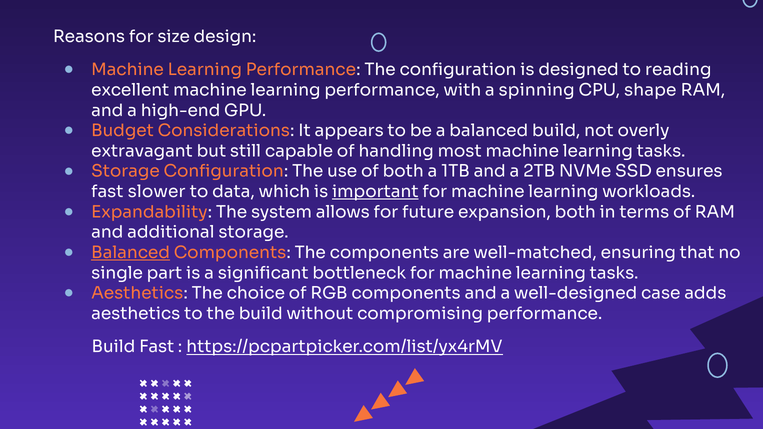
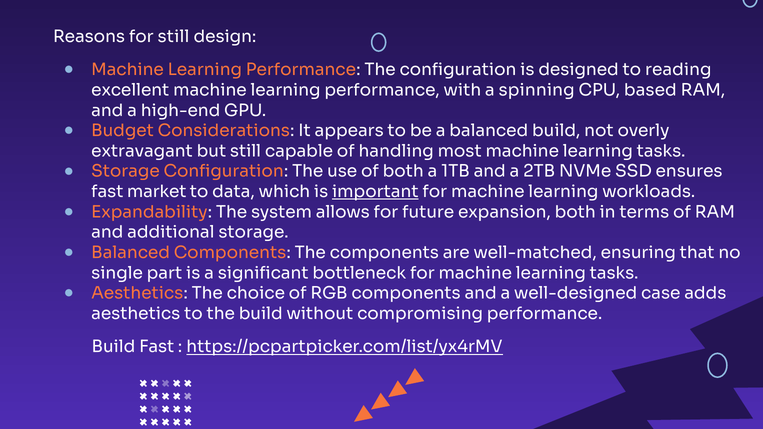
for size: size -> still (174, 37)
shape: shape -> based (650, 90)
slower: slower -> market (157, 192)
Balanced underline: present -> none (131, 253)
